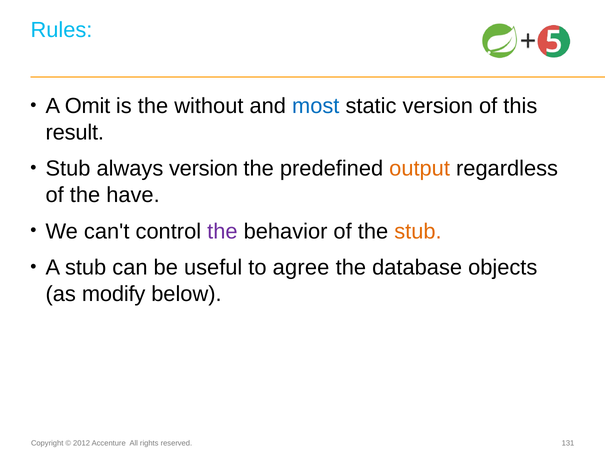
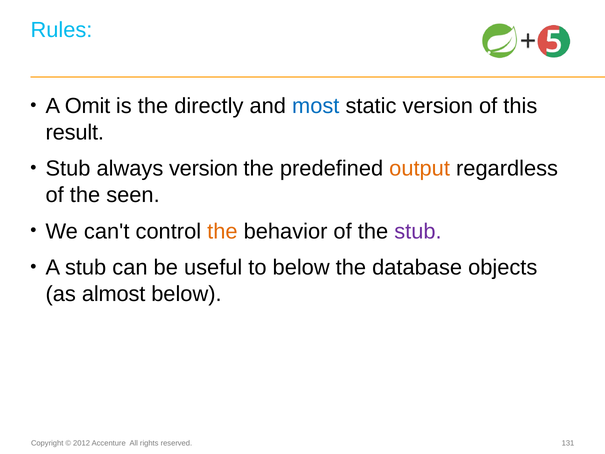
without: without -> directly (209, 106)
have: have -> seen (133, 195)
the colour: purple -> orange (222, 231)
stub colour: orange -> purple (418, 231)
to agree: agree -> below (301, 268)
modify: modify -> almost (114, 294)
